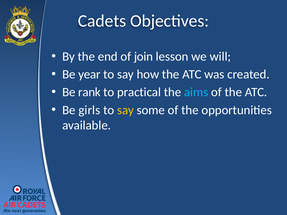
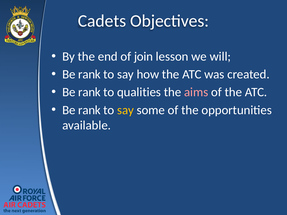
year: year -> rank (89, 74)
practical: practical -> qualities (139, 92)
aims colour: light blue -> pink (196, 92)
girls: girls -> rank (89, 110)
